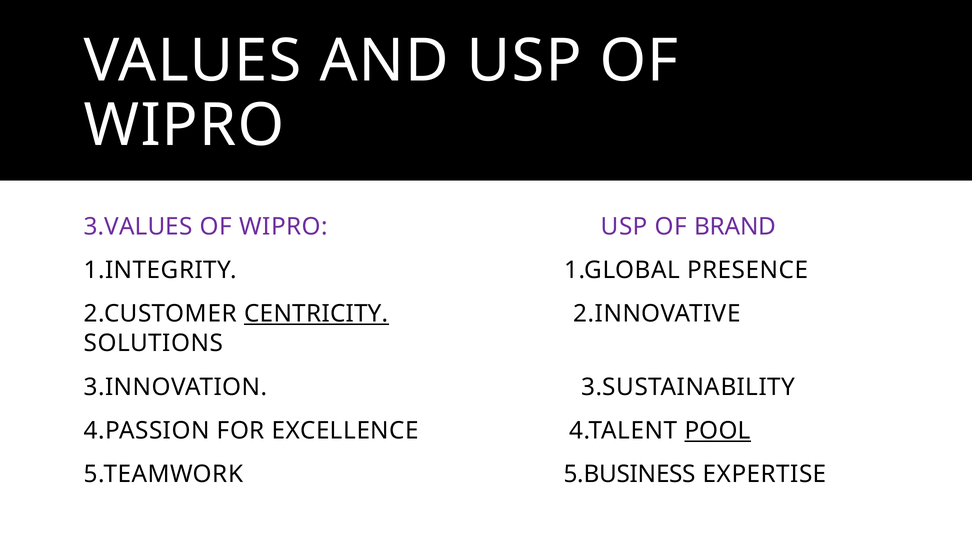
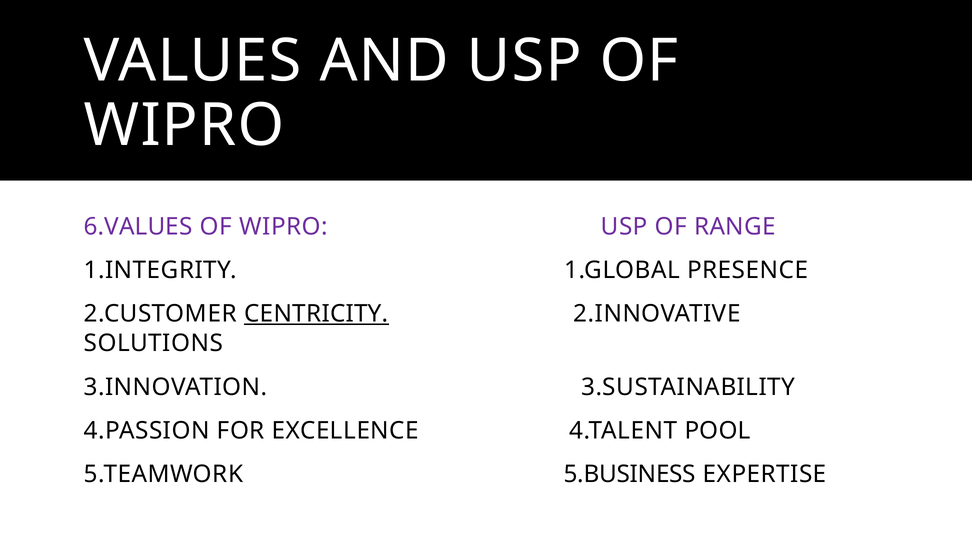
3.VALUES: 3.VALUES -> 6.VALUES (138, 227)
BRAND: BRAND -> RANGE (735, 227)
POOL underline: present -> none (718, 430)
